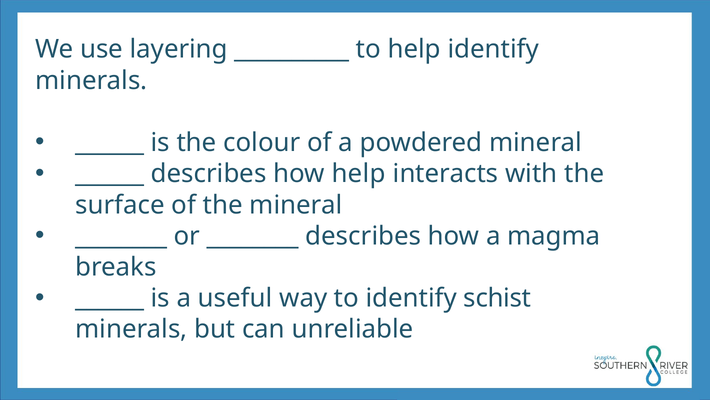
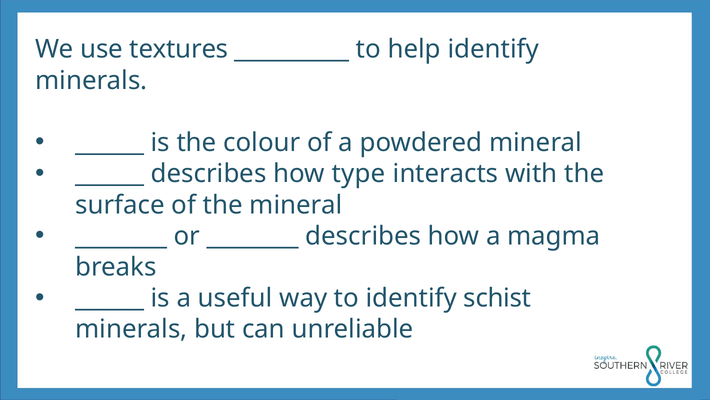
layering: layering -> textures (179, 49)
how help: help -> type (359, 174)
